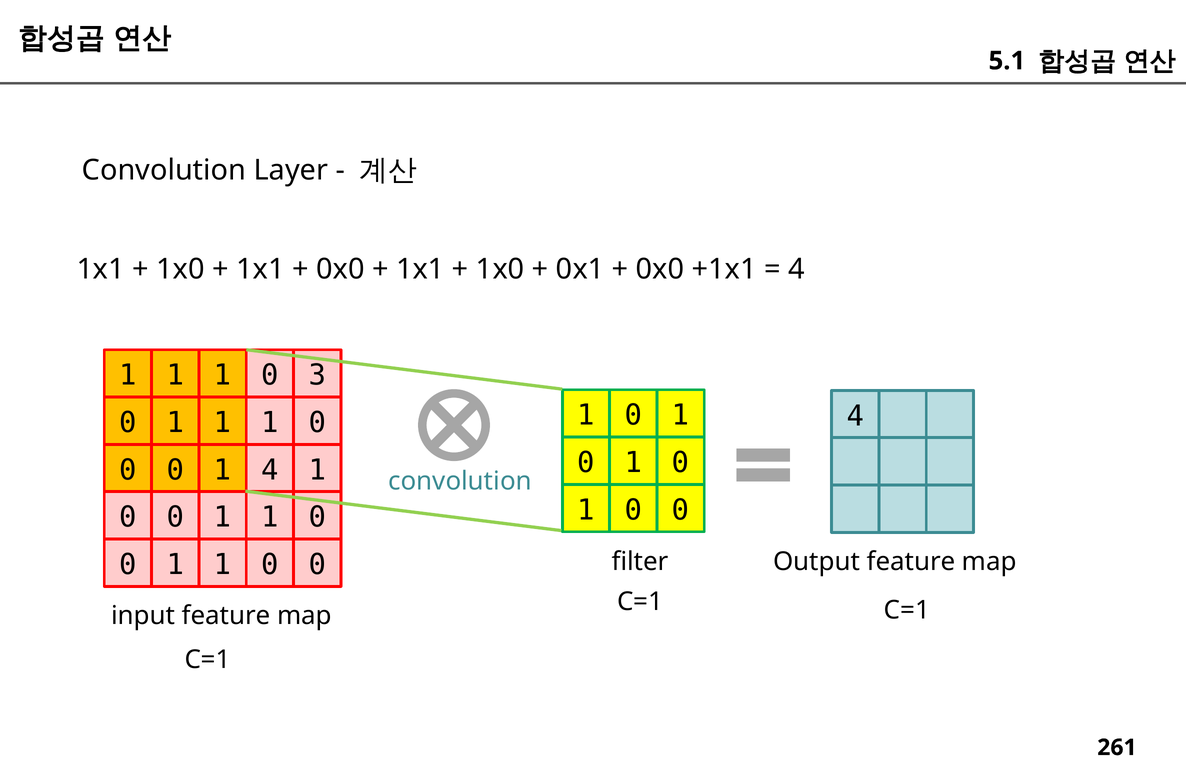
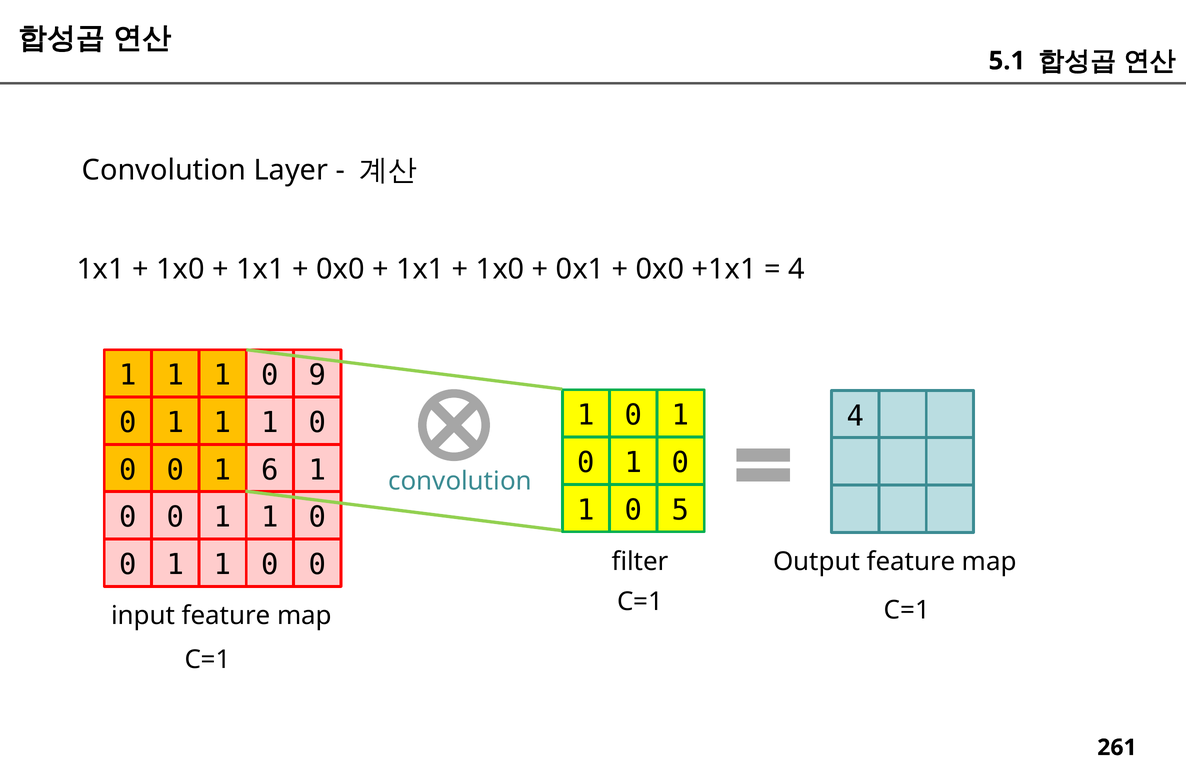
3: 3 -> 9 (317, 375)
1 4: 4 -> 6 (270, 470)
0: 0 -> 5 (681, 510)
